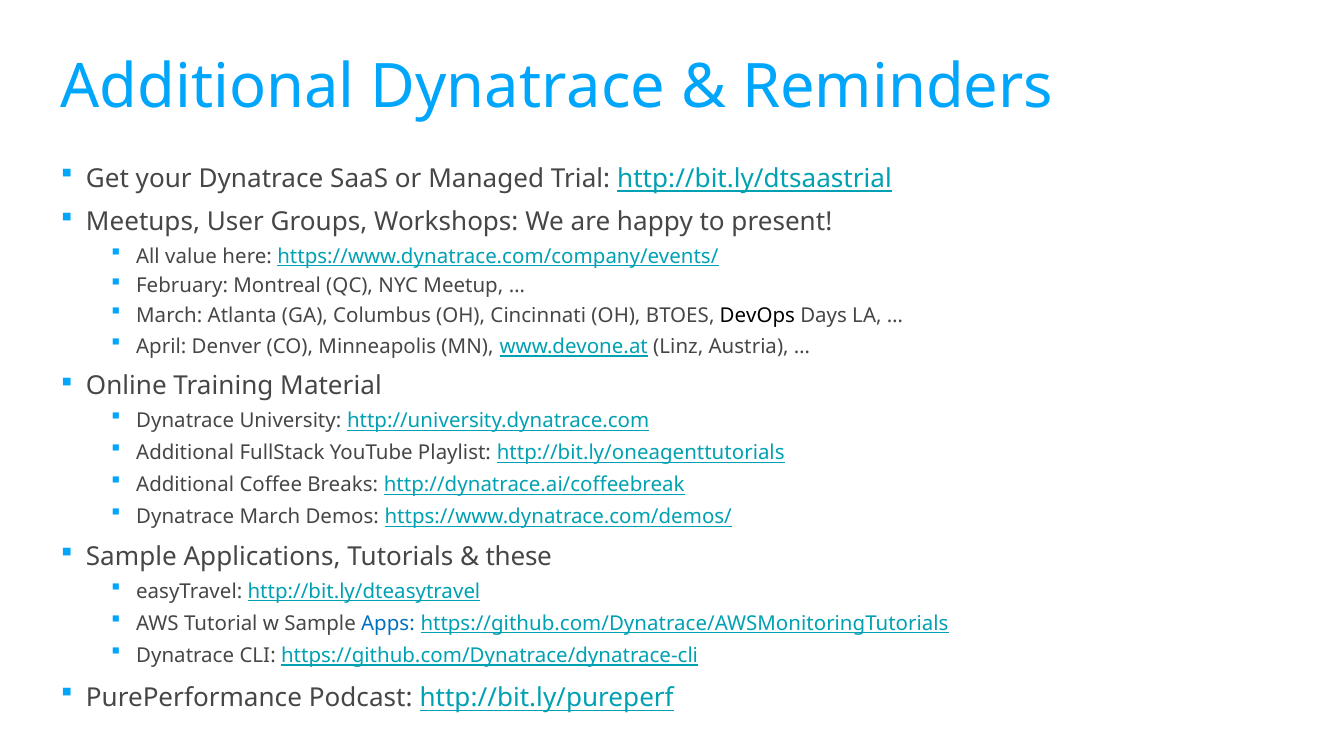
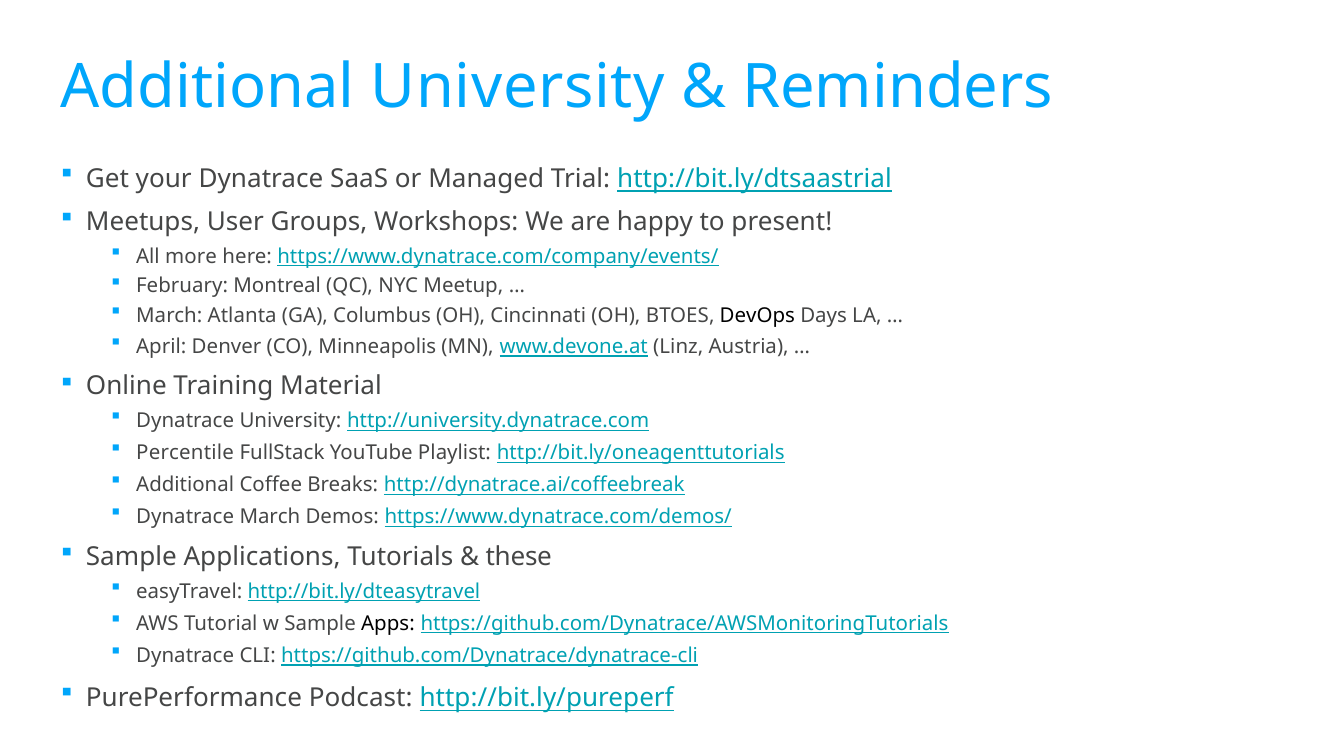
Additional Dynatrace: Dynatrace -> University (518, 88)
value: value -> more (191, 256)
Additional: Additional -> Percentile (185, 453)
Apps colour: blue -> black (388, 623)
